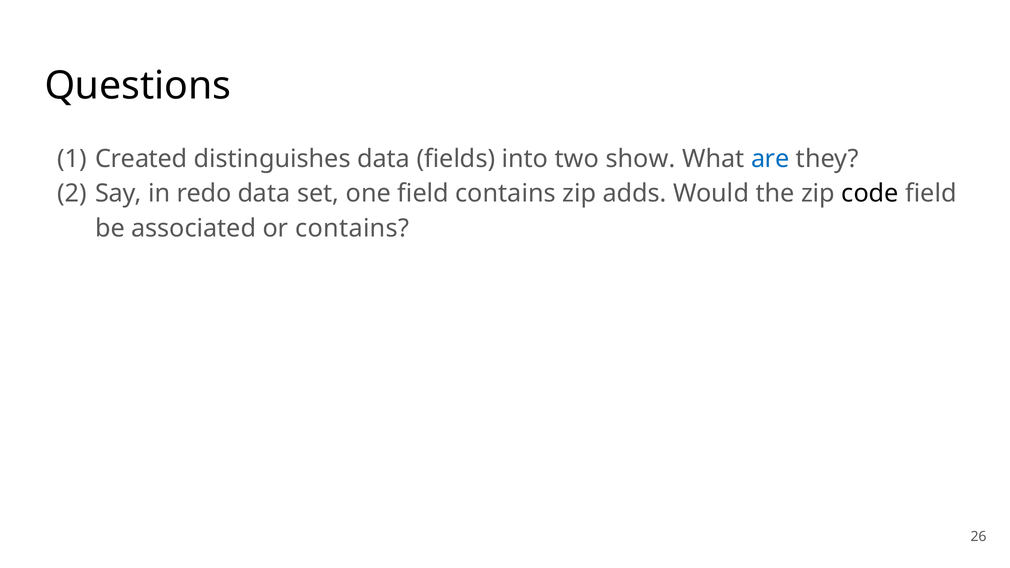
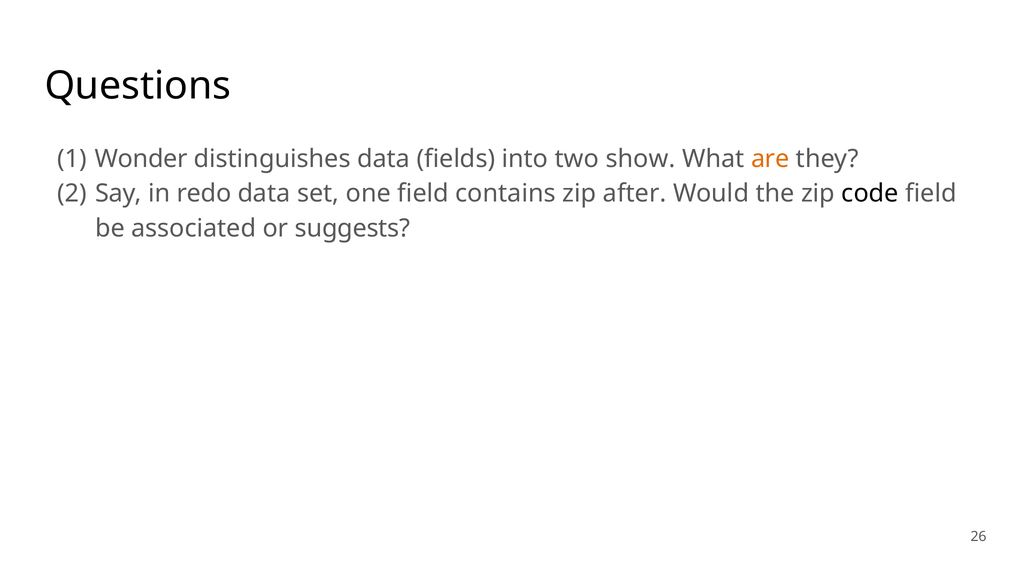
Created: Created -> Wonder (141, 159)
are colour: blue -> orange (770, 159)
adds: adds -> after (635, 194)
or contains: contains -> suggests (352, 229)
